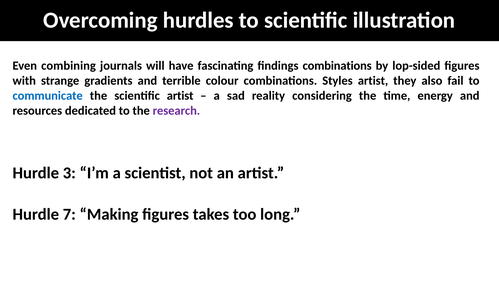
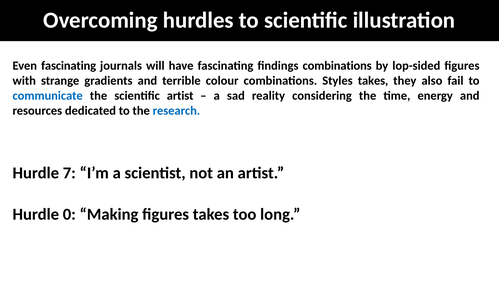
Even combining: combining -> fascinating (69, 66)
Styles artist: artist -> takes (373, 81)
research colour: purple -> blue (176, 111)
3: 3 -> 7 (69, 173)
7: 7 -> 0 (69, 214)
